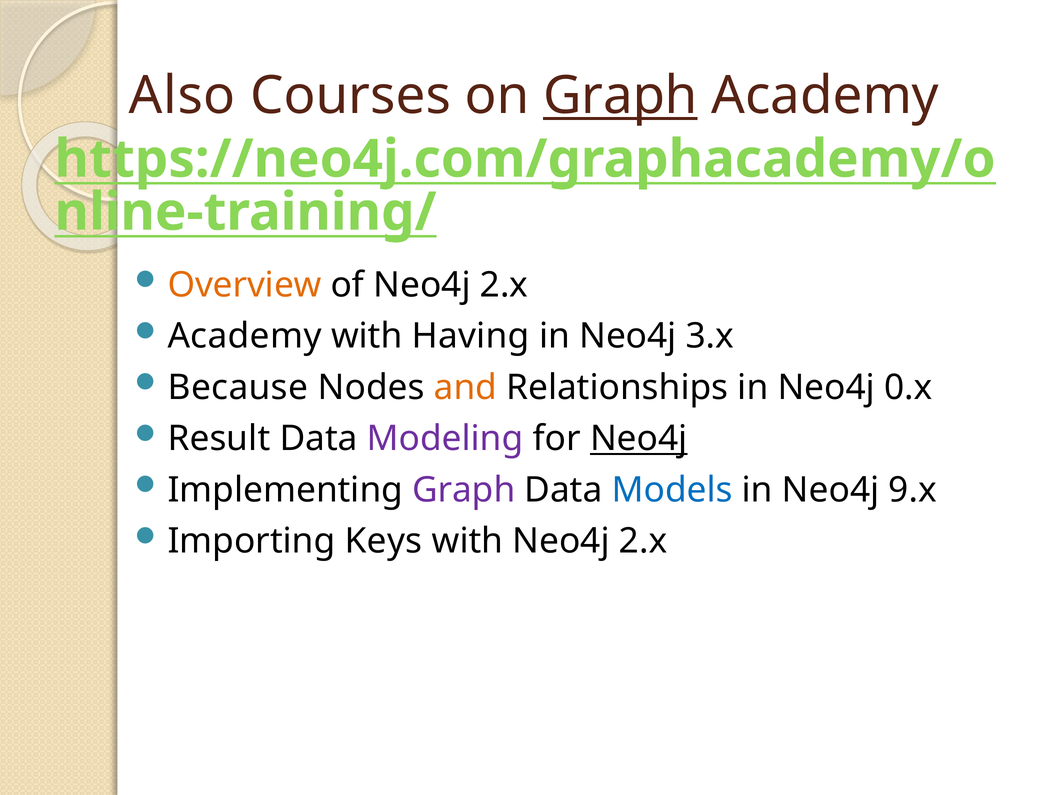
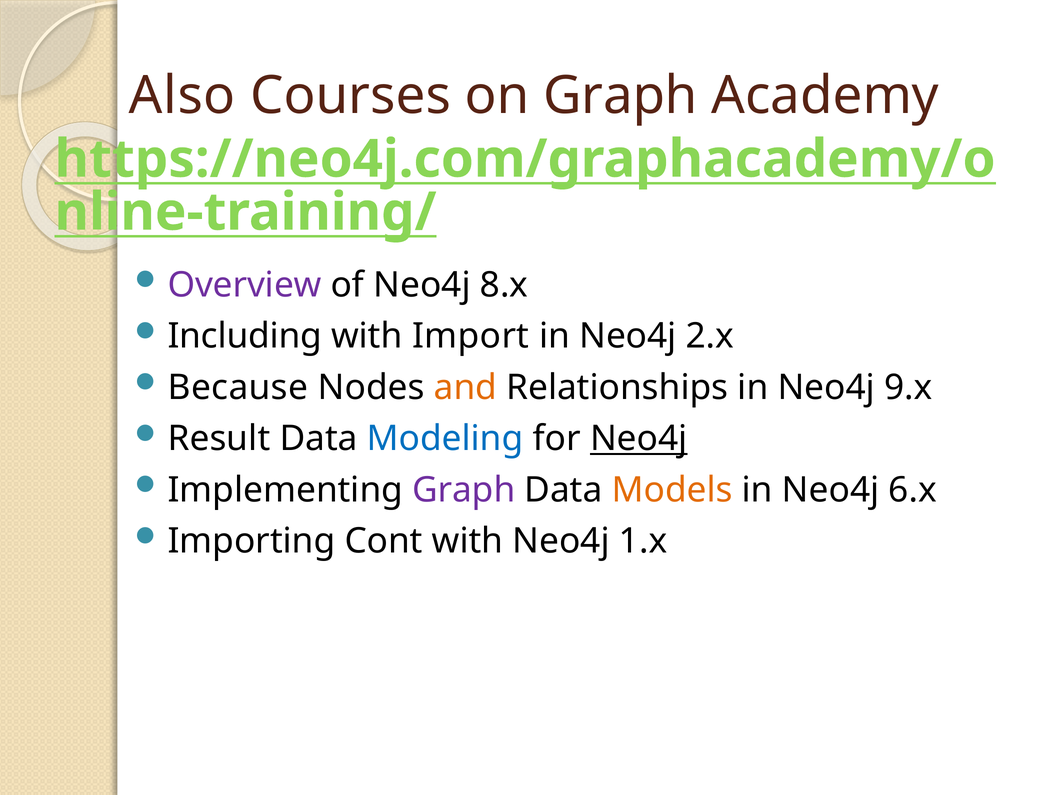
Graph underline: present -> none (620, 96)
Overview colour: orange -> purple (245, 285)
of Neo4j 2.x: 2.x -> 8.x (504, 285)
Academy: Academy -> Including (245, 336)
Having: Having -> Import (471, 336)
3.x: 3.x -> 2.x (710, 336)
0.x: 0.x -> 9.x (908, 387)
Modeling colour: purple -> blue (445, 438)
Models colour: blue -> orange (672, 490)
9.x: 9.x -> 6.x (913, 490)
Keys: Keys -> Cont (384, 541)
with Neo4j 2.x: 2.x -> 1.x (643, 541)
